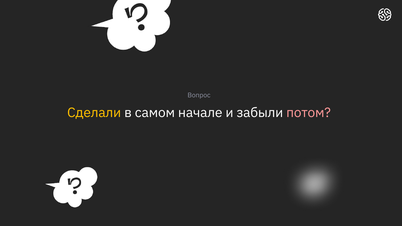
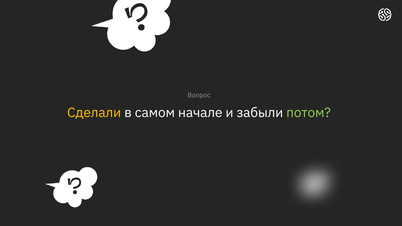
потом colour: pink -> light green (309, 113)
